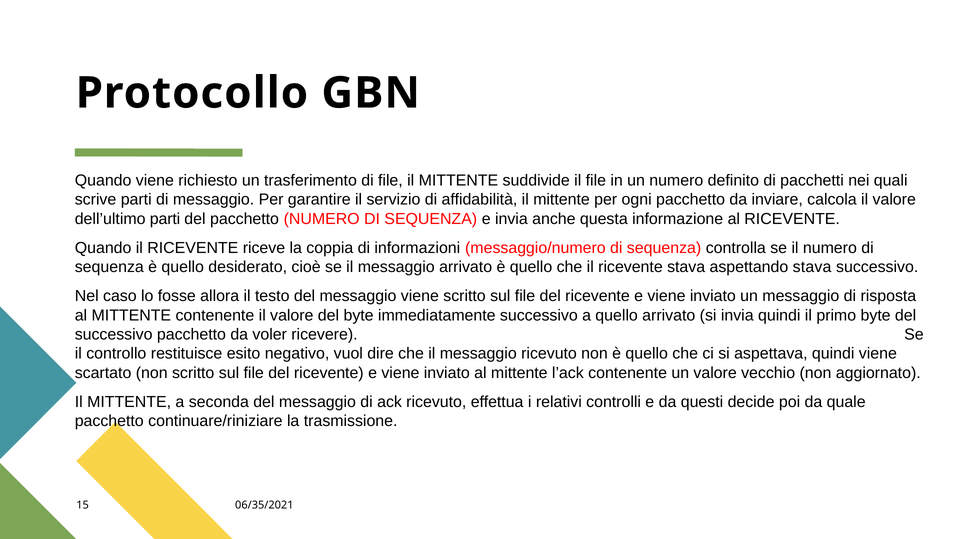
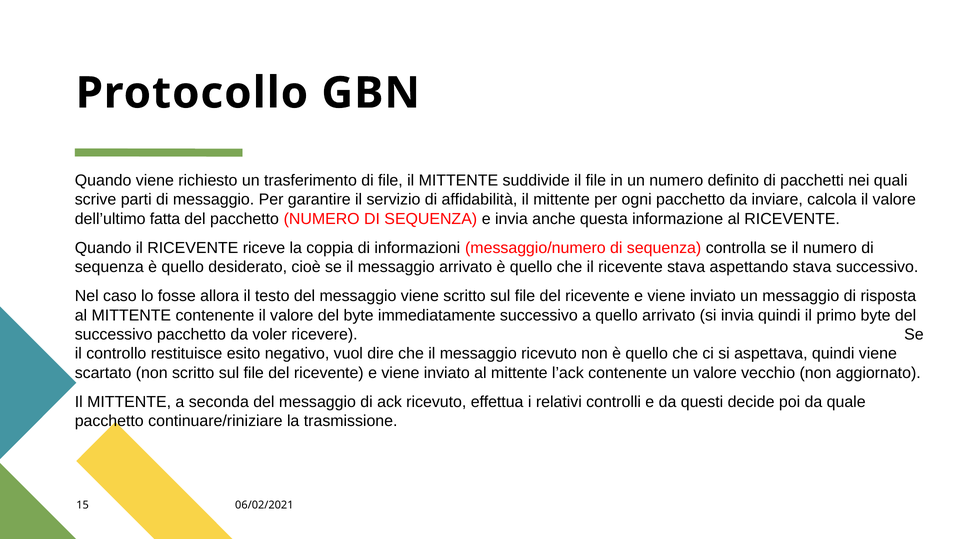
dell’ultimo parti: parti -> fatta (165, 219)
06/35/2021: 06/35/2021 -> 06/02/2021 (264, 505)
